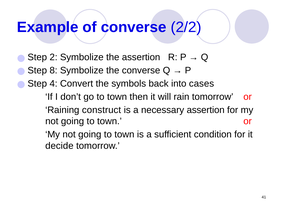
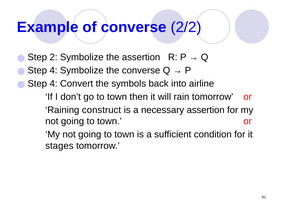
8: 8 -> 4 (54, 70)
cases: cases -> airline (202, 84)
decide: decide -> stages (59, 146)
